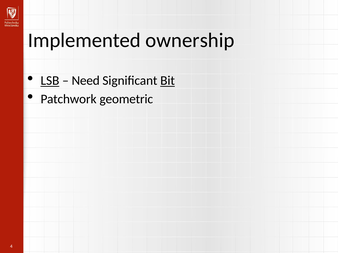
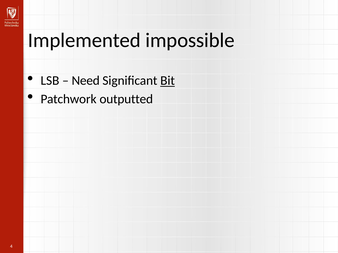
ownership: ownership -> impossible (190, 40)
LSB underline: present -> none (50, 81)
geometric: geometric -> outputted (126, 99)
